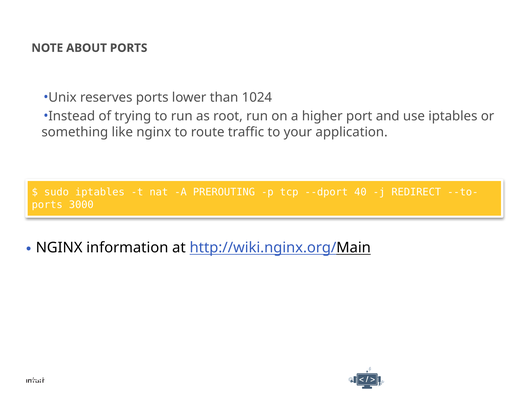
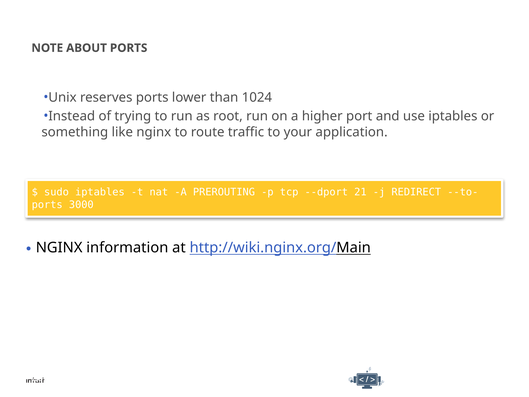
40: 40 -> 21 (360, 192)
